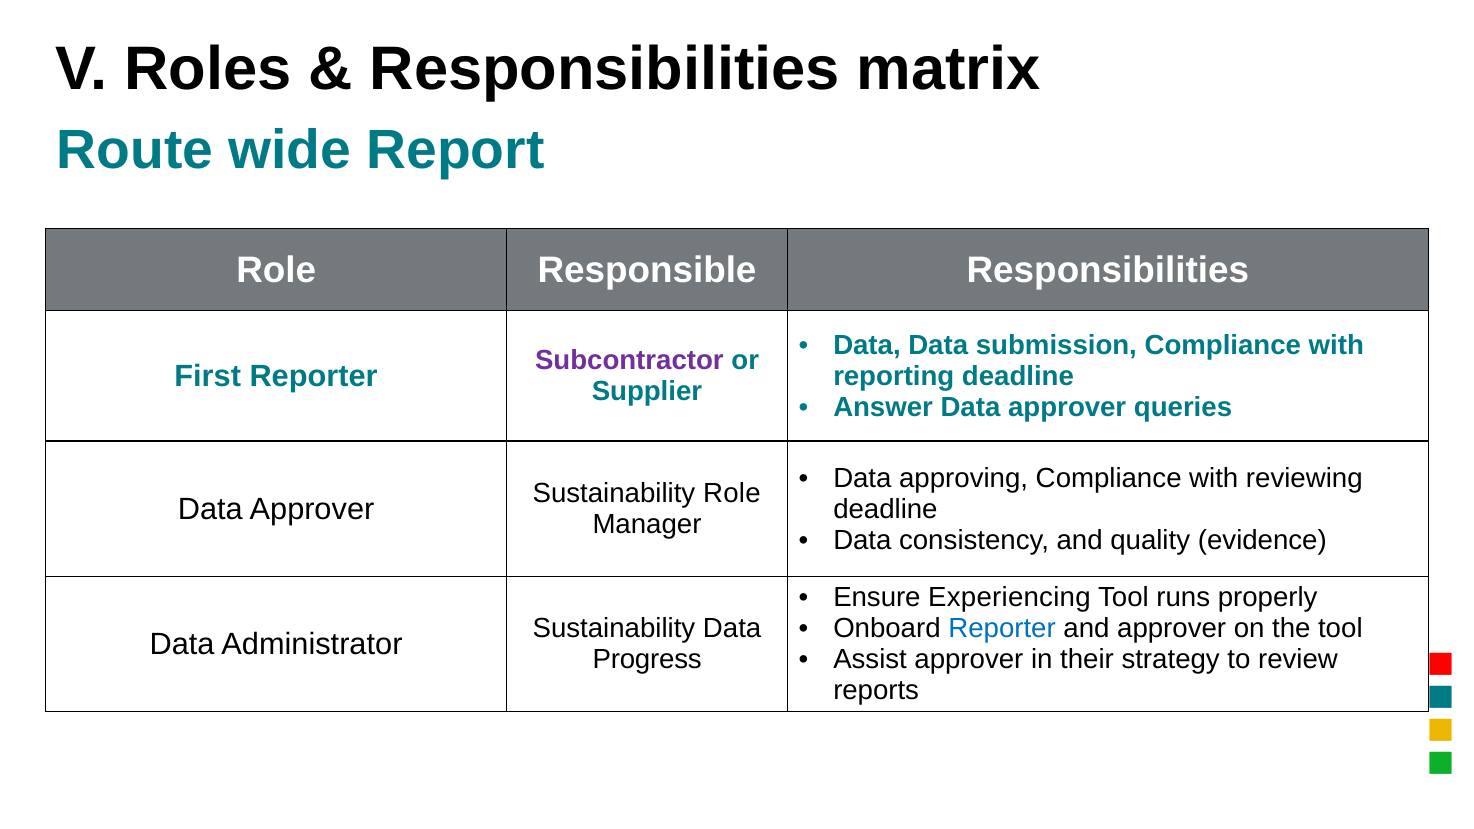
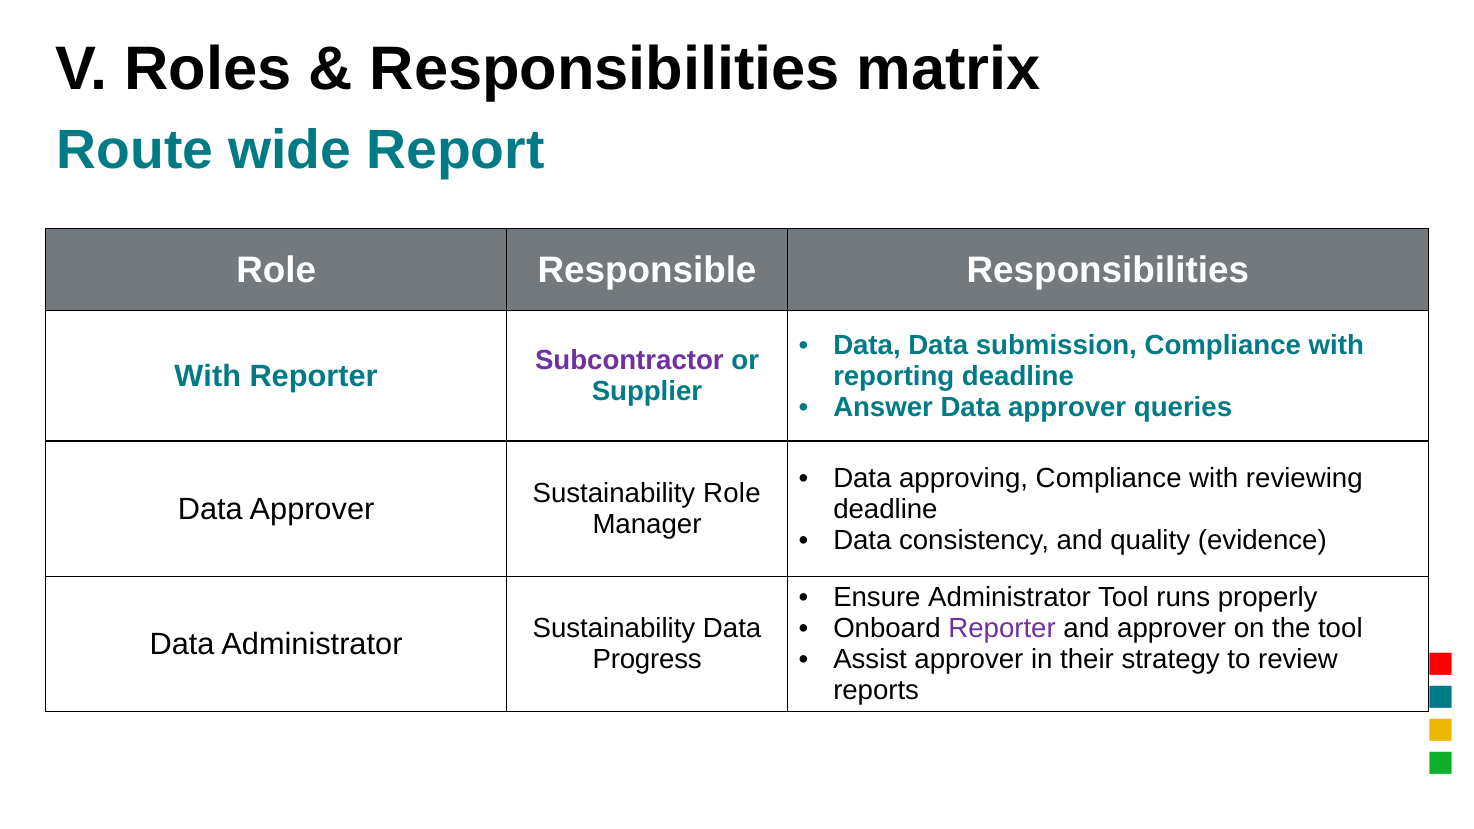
First: First -> With (208, 376)
Ensure Experiencing: Experiencing -> Administrator (1010, 598)
Reporter colour: blue -> purple (1002, 629)
